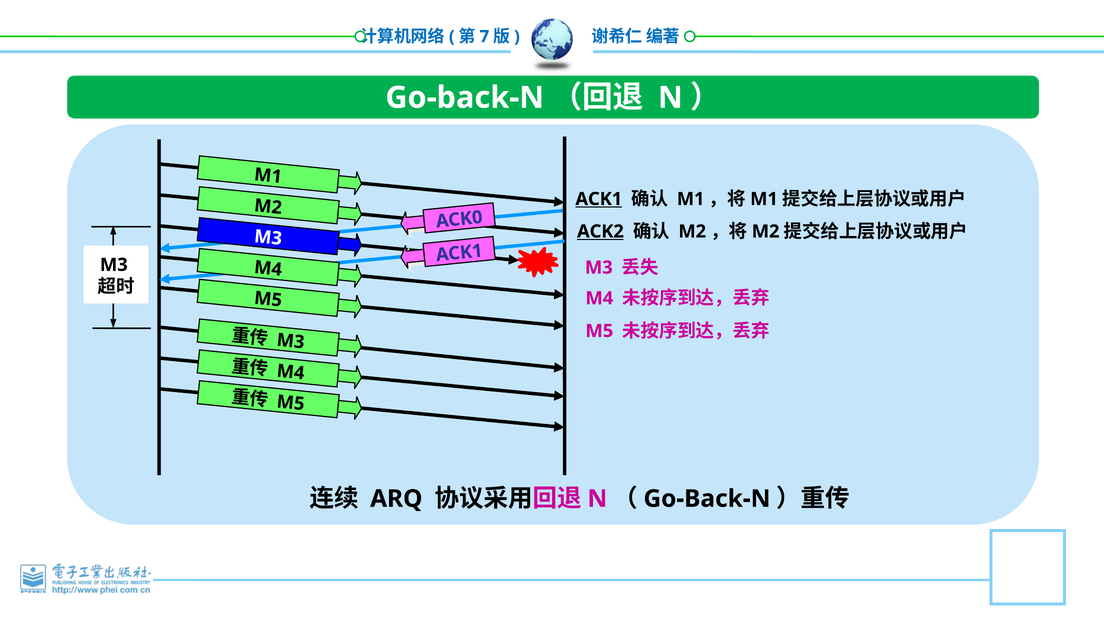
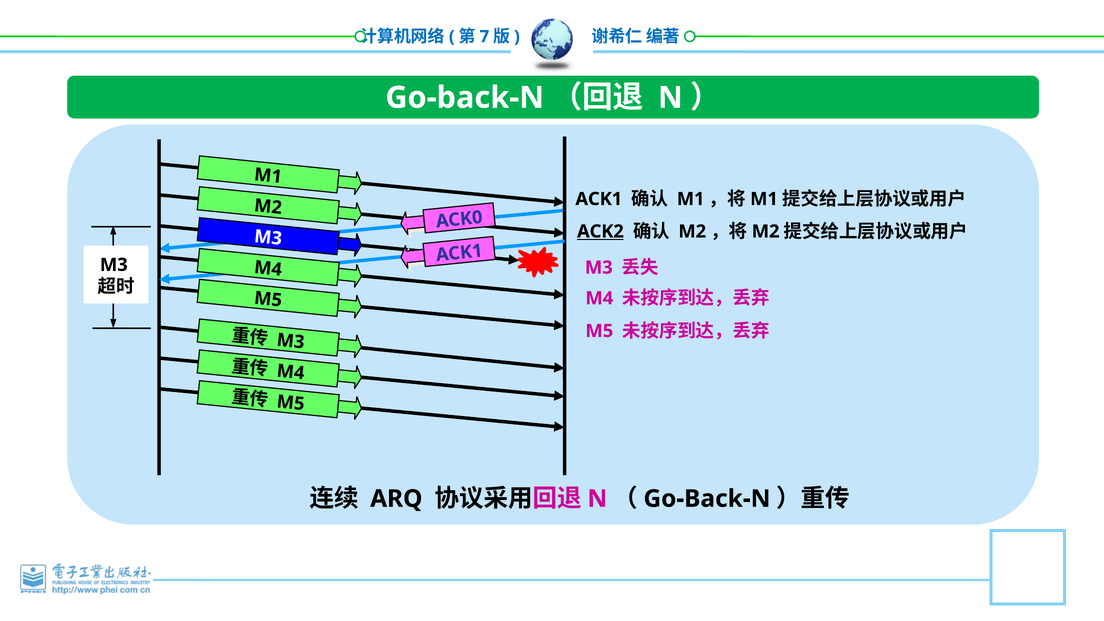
ACK1 underline: present -> none (599, 199)
